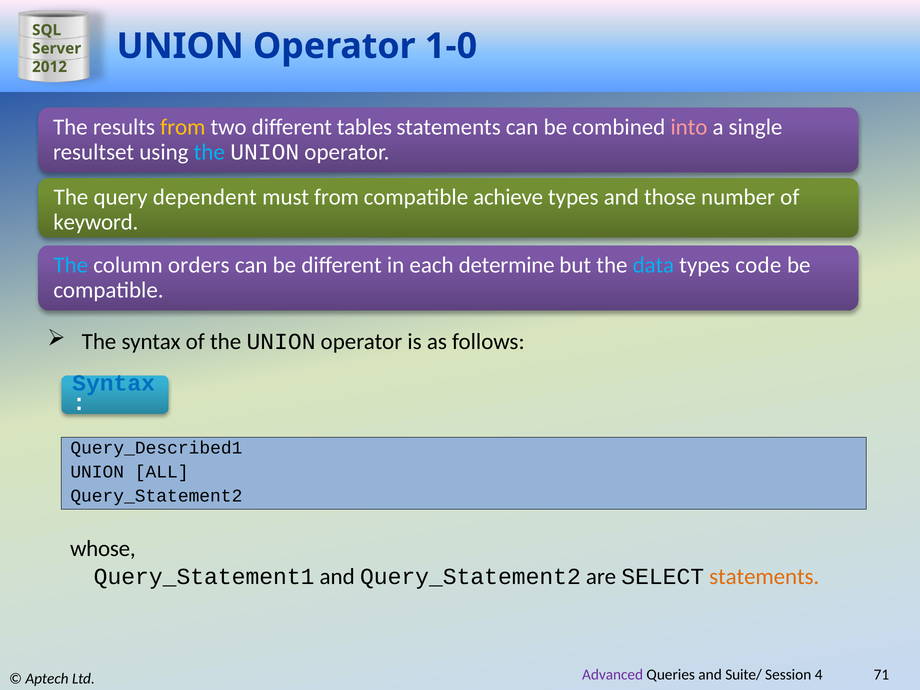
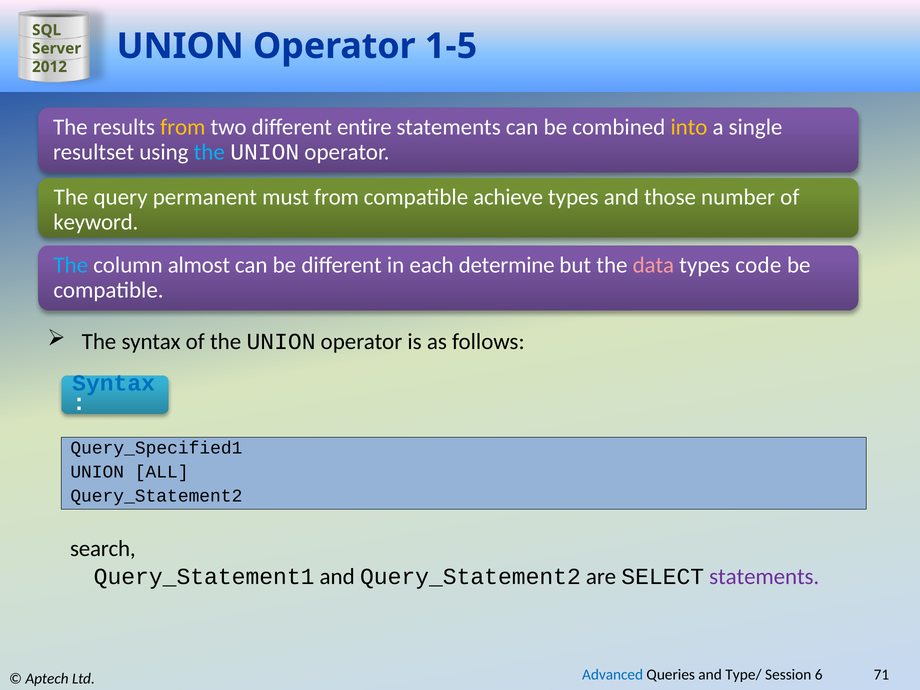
1-0: 1-0 -> 1-5 (451, 46)
tables: tables -> entire (364, 127)
into colour: pink -> yellow (689, 127)
dependent: dependent -> permanent (205, 197)
orders: orders -> almost (199, 265)
data colour: light blue -> pink (653, 265)
Query_Described1: Query_Described1 -> Query_Specified1 (156, 448)
whose: whose -> search (103, 549)
statements colour: orange -> purple (764, 577)
Advanced colour: purple -> blue (613, 675)
Suite/: Suite/ -> Type/ (743, 675)
4: 4 -> 6 (819, 675)
